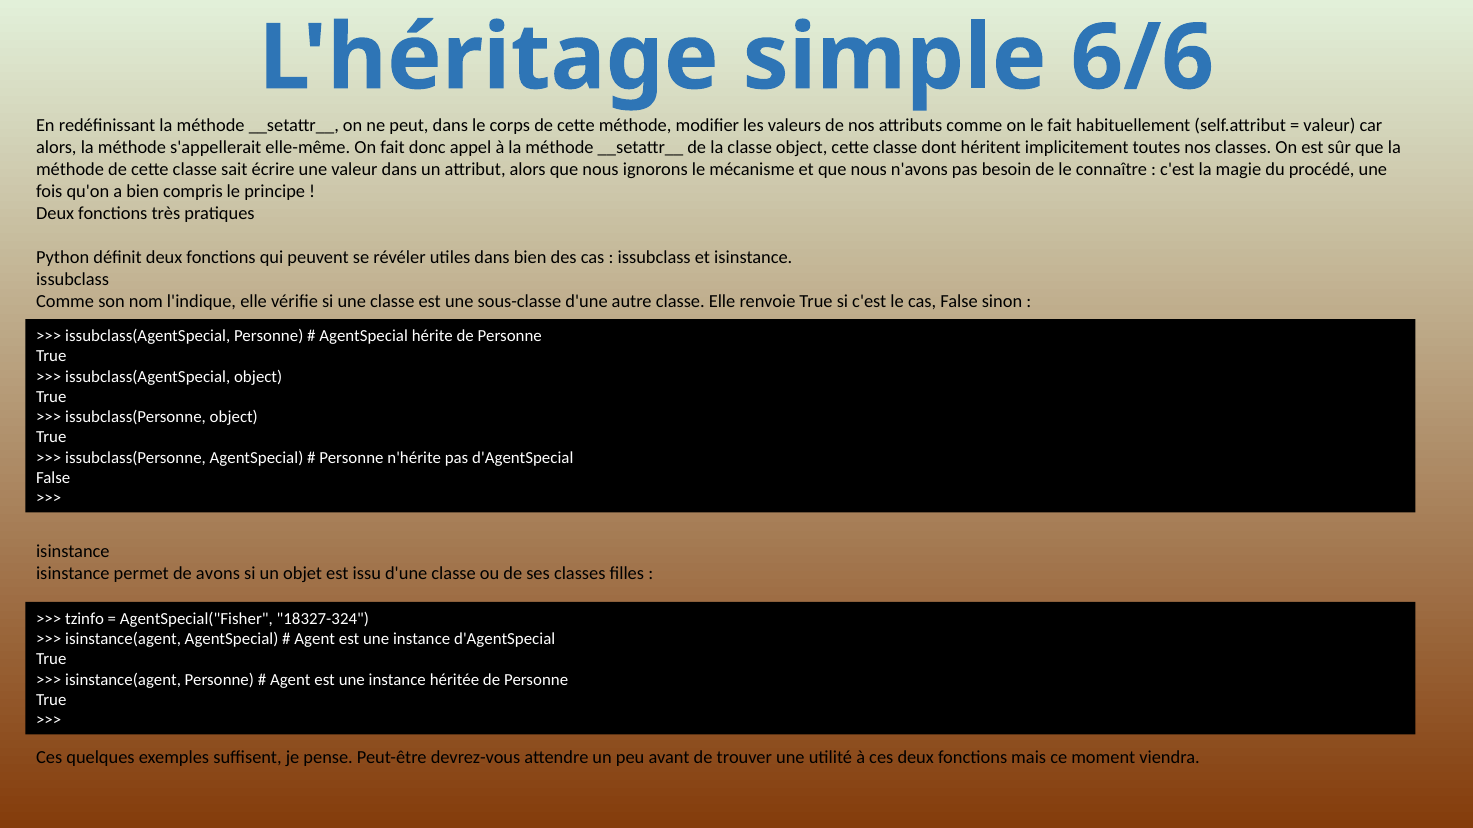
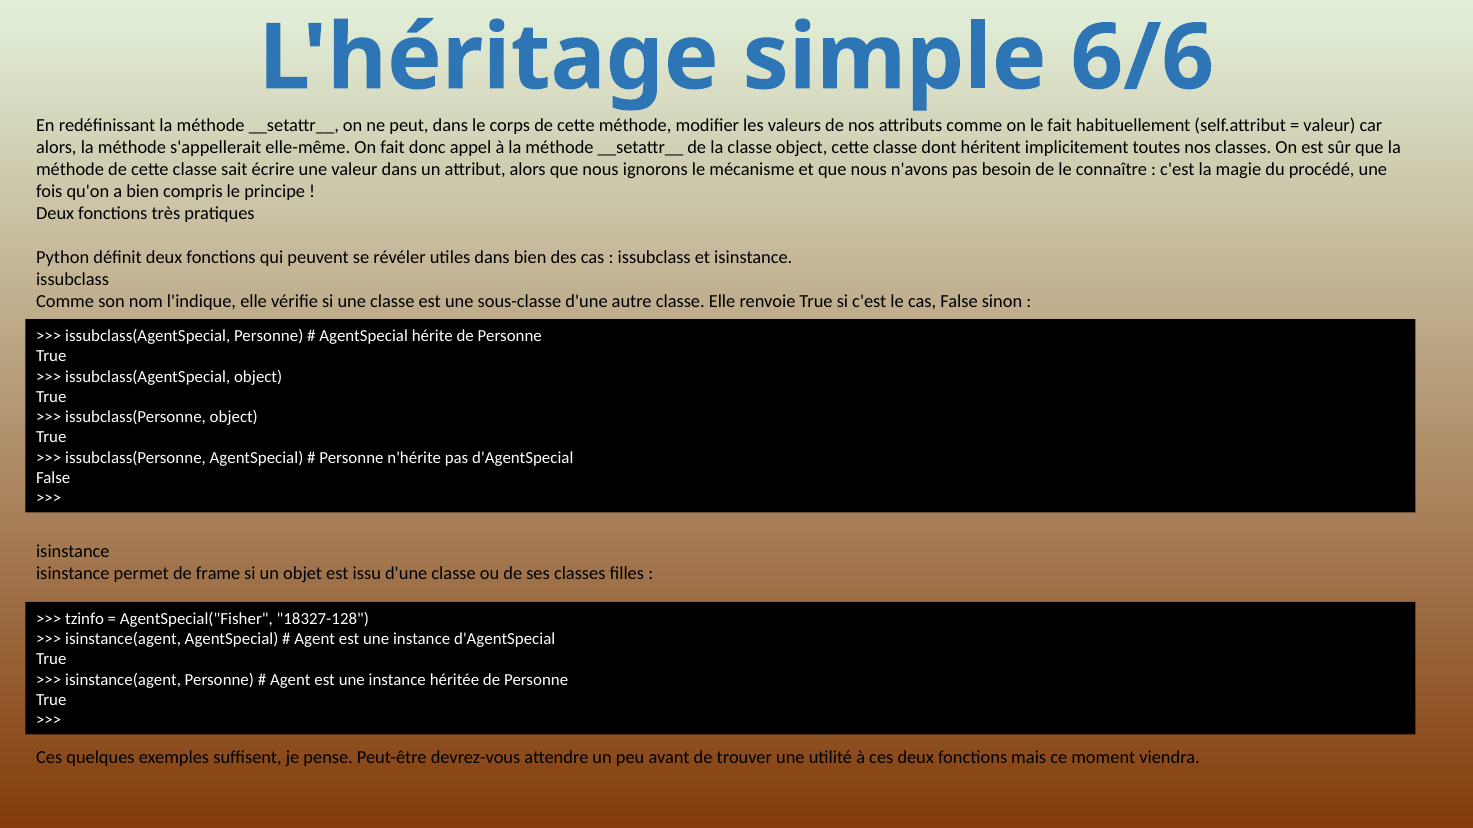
avons: avons -> frame (218, 574)
18327-324: 18327-324 -> 18327-128 (323, 619)
